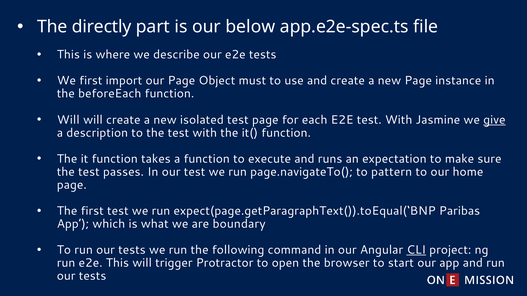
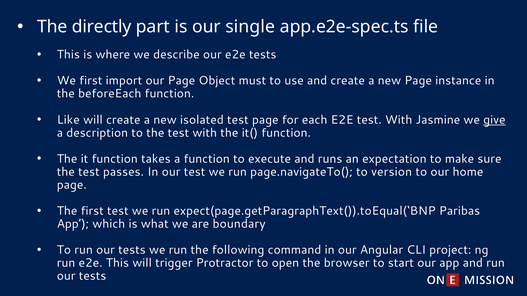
below: below -> single (250, 27)
Will: Will -> Like (68, 120)
pattern: pattern -> version (392, 172)
CLI underline: present -> none (416, 250)
